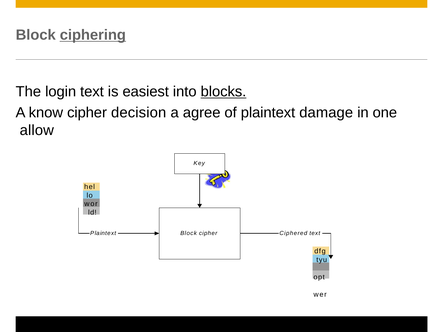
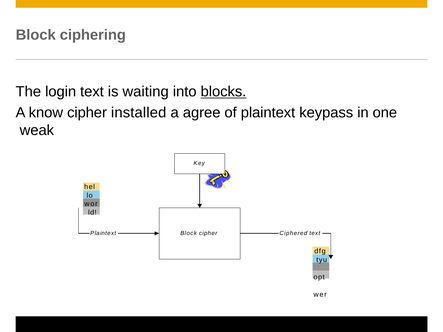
ciphering underline: present -> none (93, 35)
easiest: easiest -> waiting (146, 92)
decision: decision -> installed (139, 113)
damage: damage -> keypass (326, 113)
allow: allow -> weak (37, 130)
